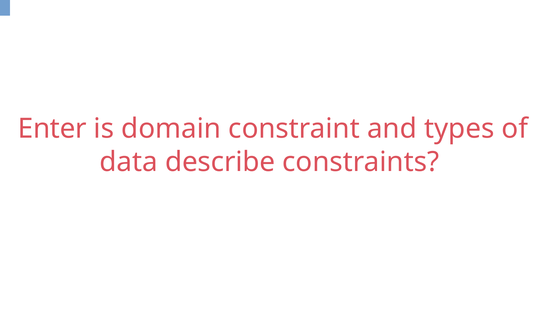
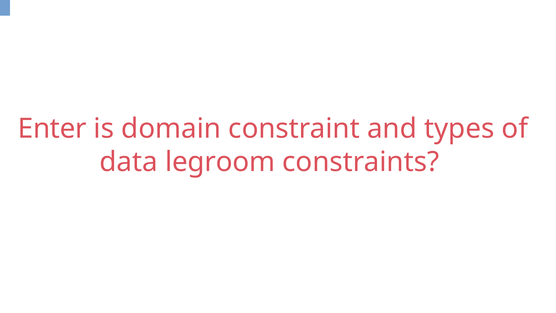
describe: describe -> legroom (220, 162)
